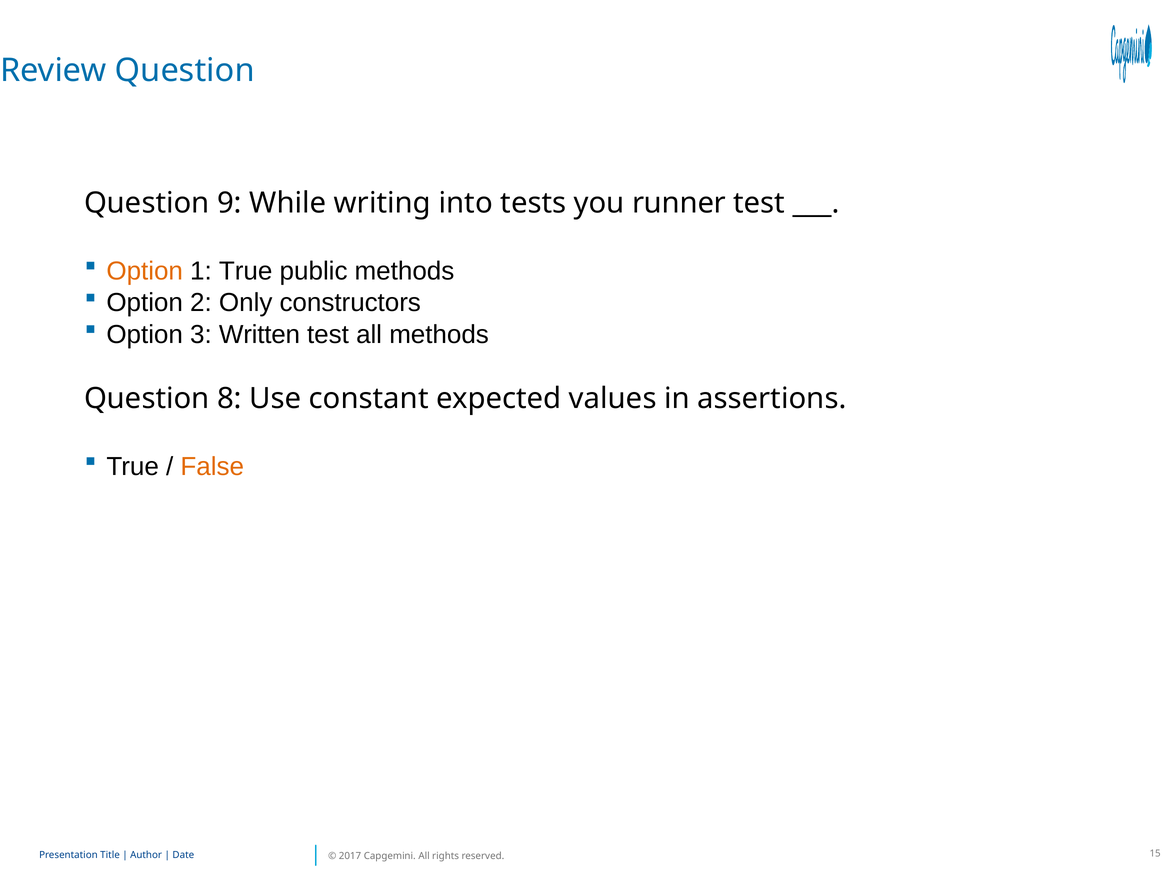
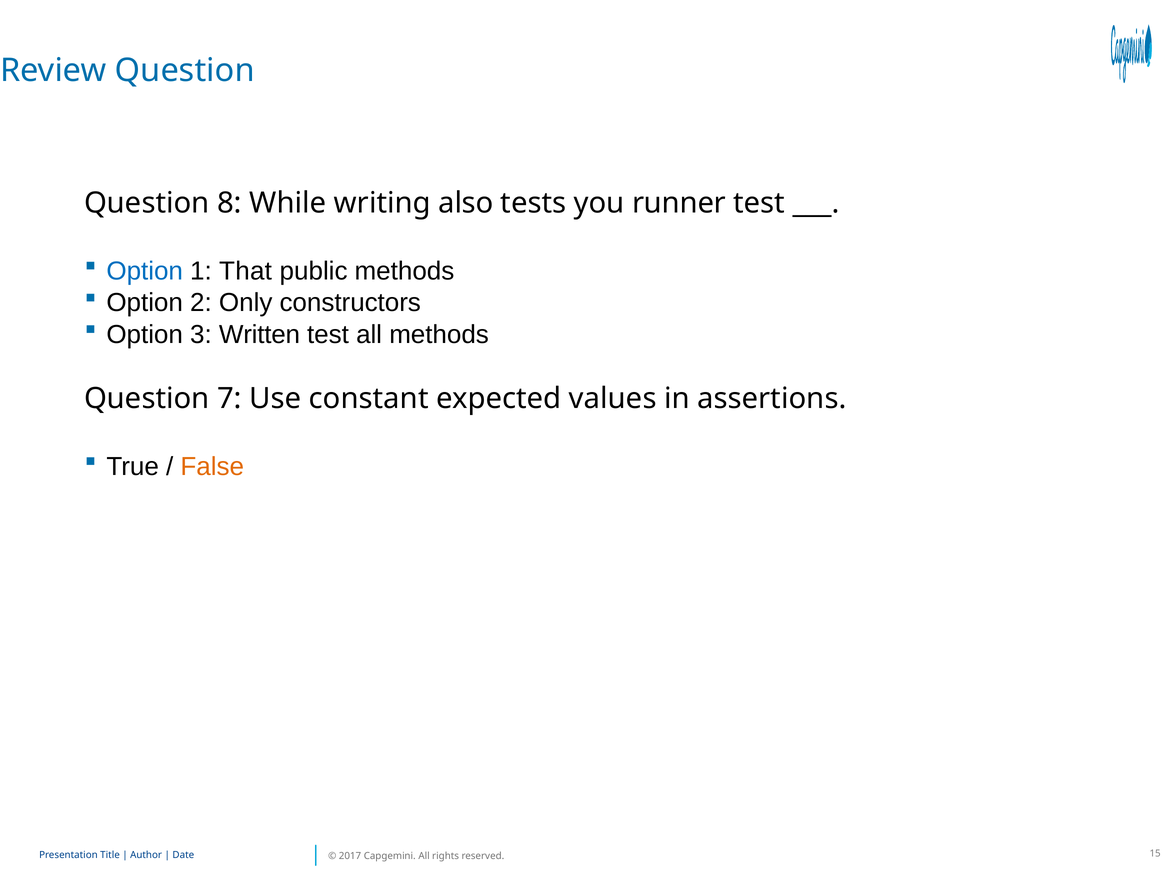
9: 9 -> 8 (229, 203)
into: into -> also (466, 203)
Option colour: orange -> blue (145, 271)
1 True: True -> That (246, 271)
8: 8 -> 7 (229, 399)
